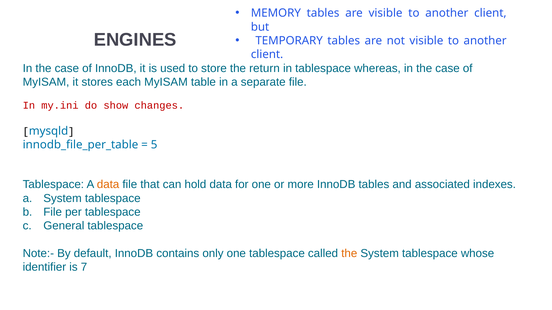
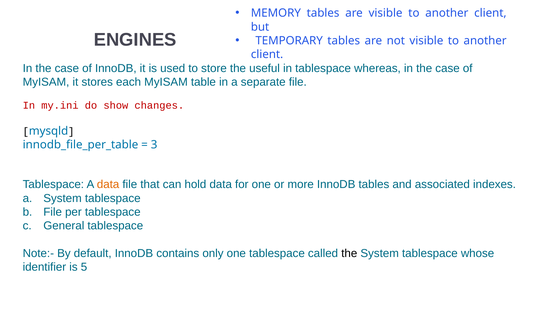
return: return -> useful (265, 68)
5: 5 -> 3 (154, 145)
the colour: orange -> black (349, 254)
7: 7 -> 5 (84, 268)
